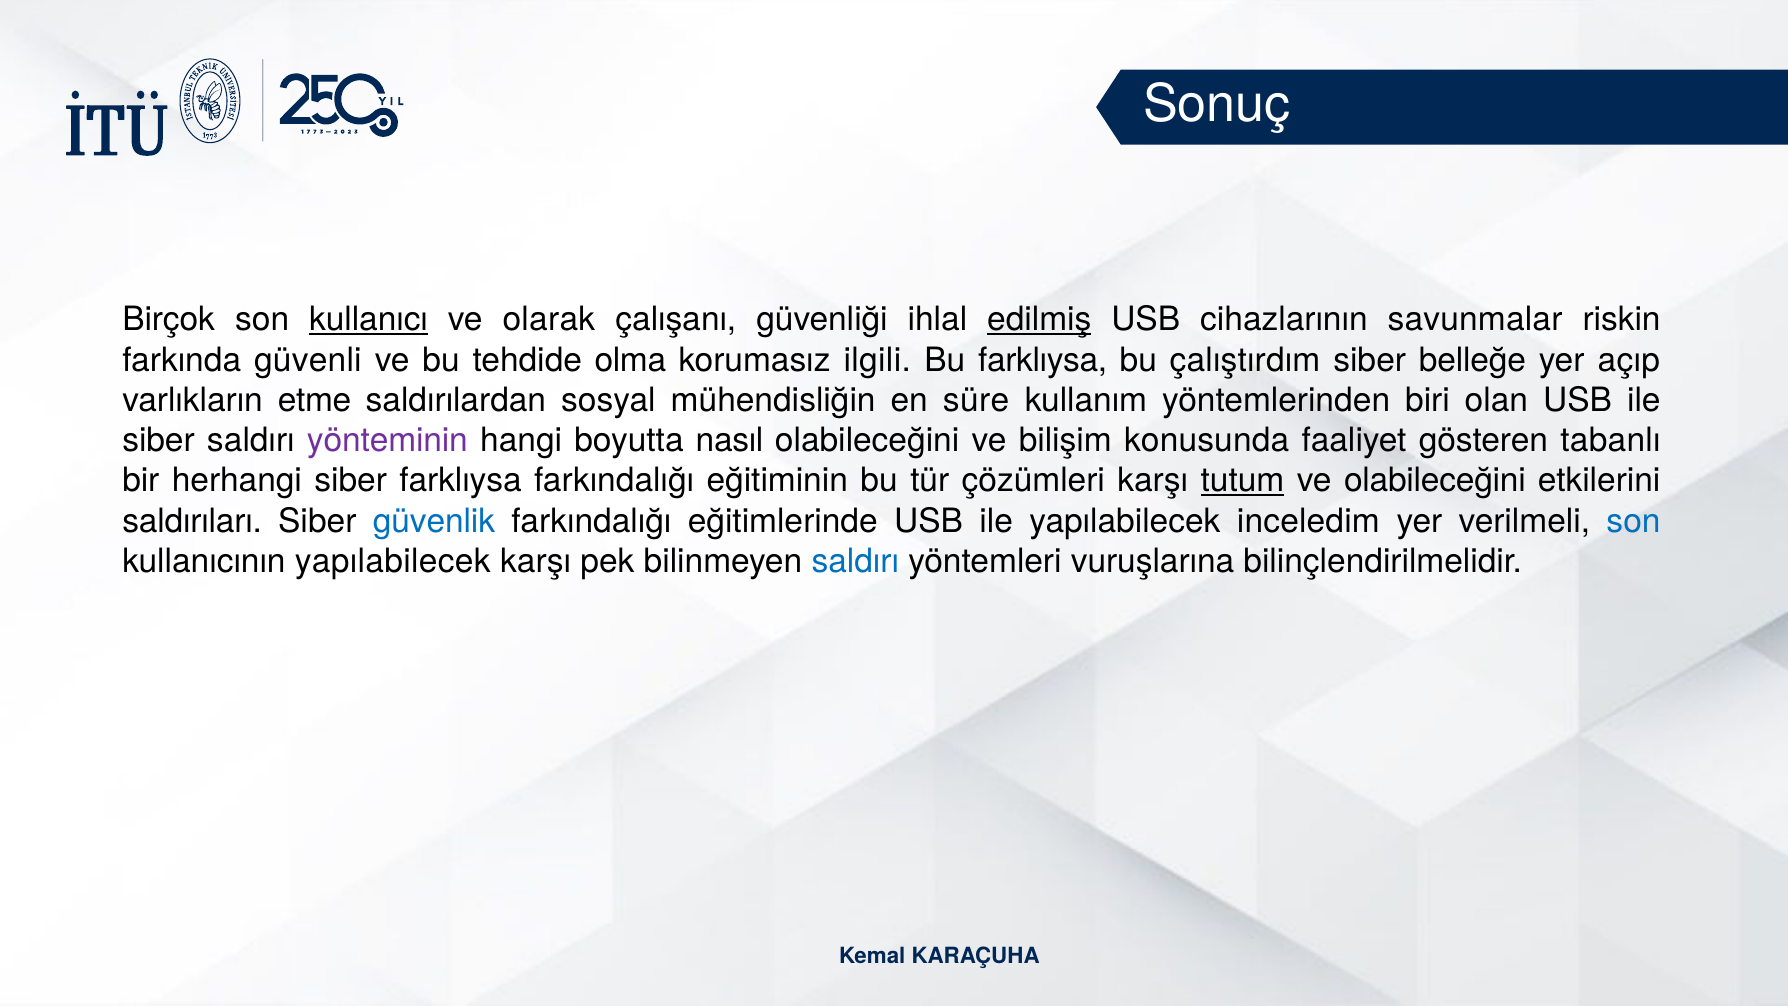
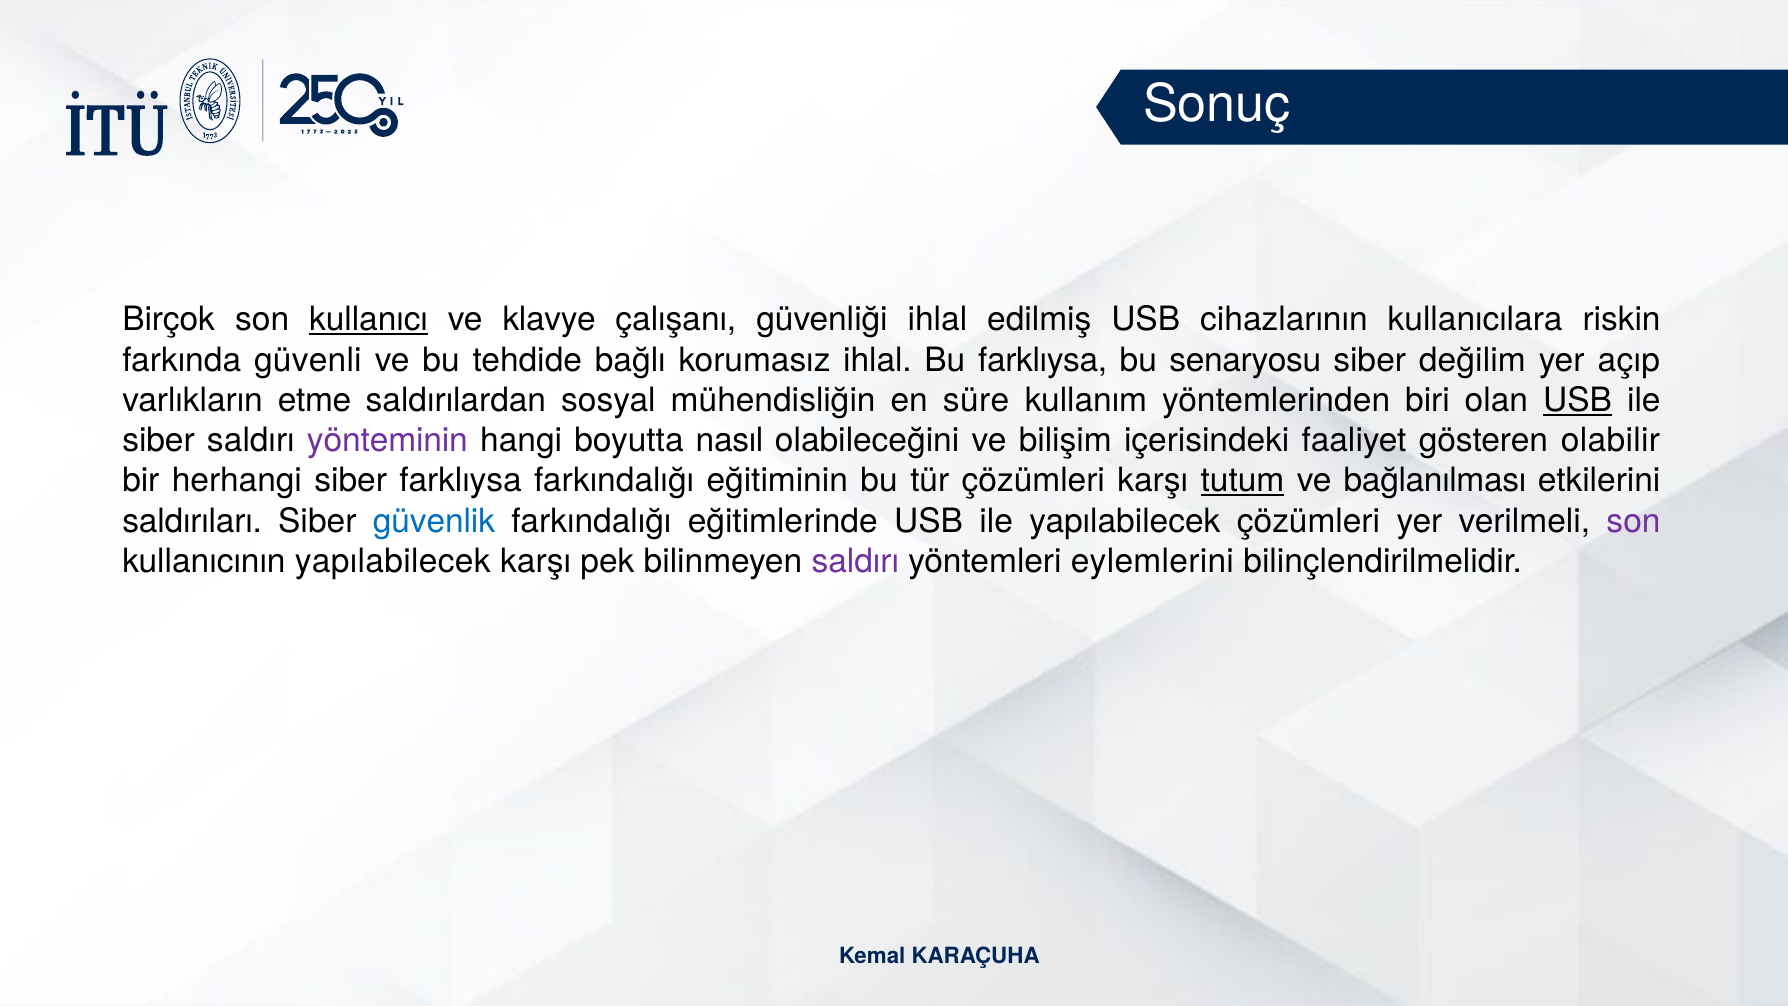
olarak: olarak -> klavye (549, 320)
edilmiş underline: present -> none (1039, 320)
savunmalar: savunmalar -> kullanıcılara (1475, 320)
olma: olma -> bağlı (630, 360)
korumasız ilgili: ilgili -> ihlal (877, 360)
çalıştırdım: çalıştırdım -> senaryosu (1245, 360)
belleğe: belleğe -> değilim (1472, 360)
USB underline: none -> present (1578, 400)
konusunda: konusunda -> içerisindeki (1207, 440)
tabanlı: tabanlı -> olabilir (1610, 440)
ve olabileceğini: olabileceğini -> bağlanılması (1435, 481)
yapılabilecek inceledim: inceledim -> çözümleri (1308, 521)
son colour: blue -> purple (1634, 521)
saldırı colour: blue -> purple (855, 561)
vuruşlarına: vuruşlarına -> eylemlerini (1152, 561)
